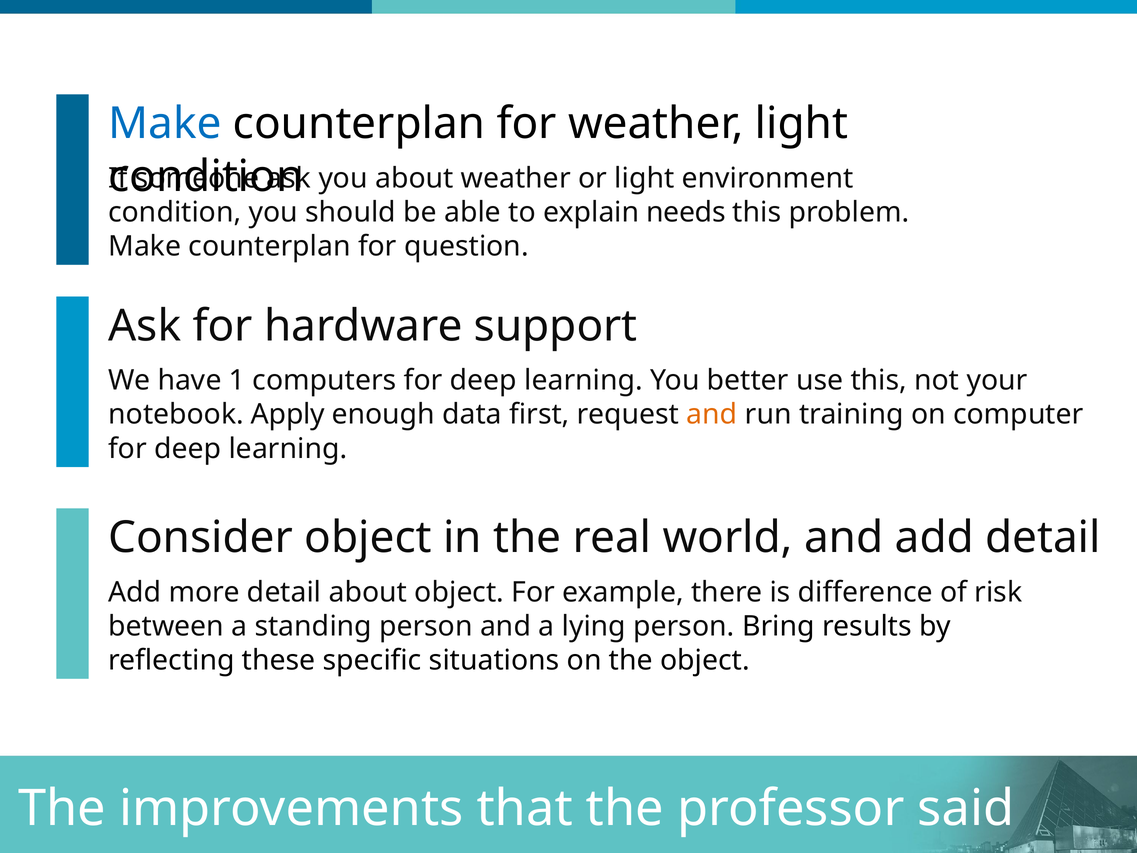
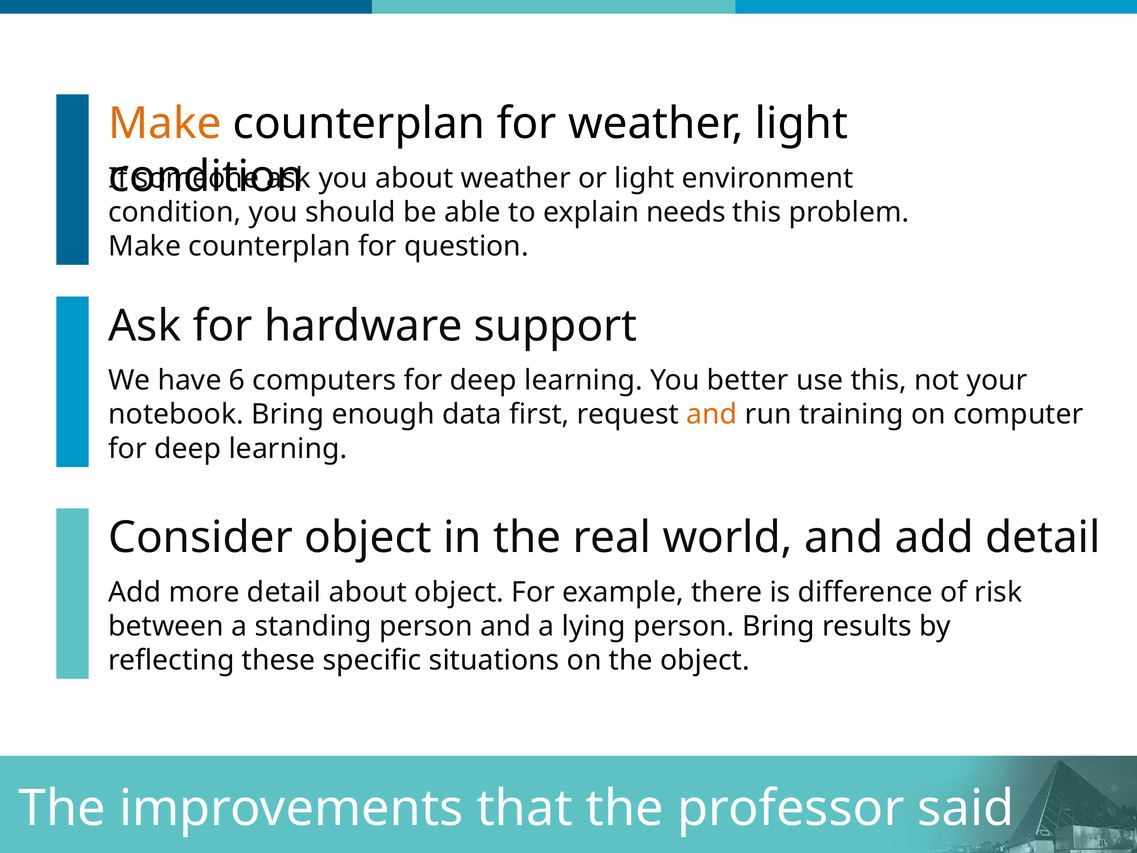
Make colour: blue -> orange (165, 124)
1: 1 -> 6 (237, 380)
notebook Apply: Apply -> Bring (288, 414)
